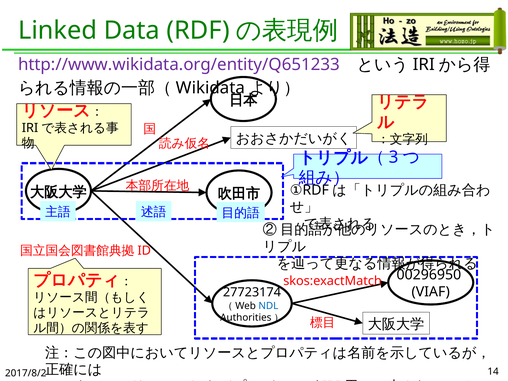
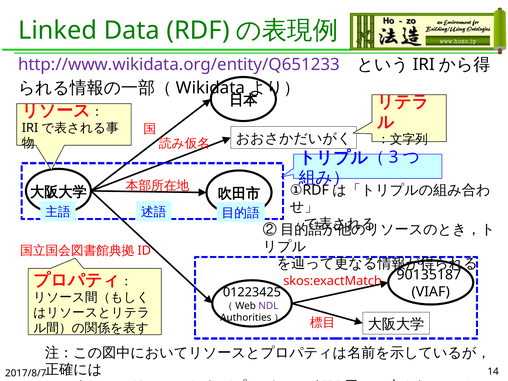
00296950: 00296950 -> 90135187 (429, 275)
27723174: 27723174 -> 01223425 (252, 292)
NDL colour: blue -> purple (268, 306)
2017/8/2: 2017/8/2 -> 2017/8/7 (26, 373)
